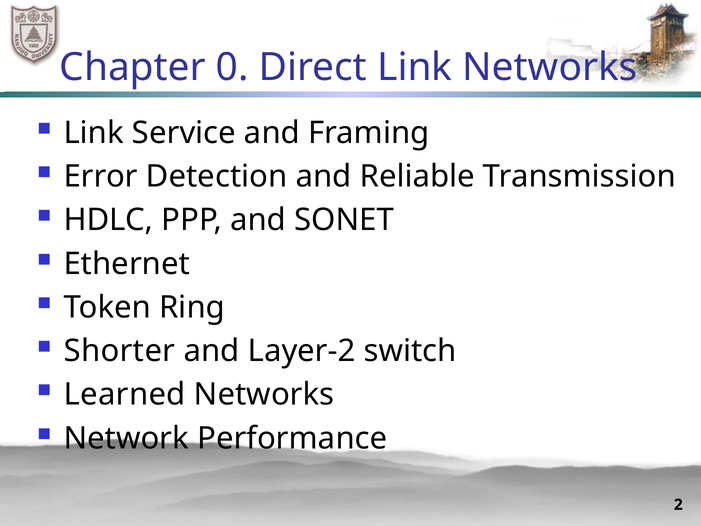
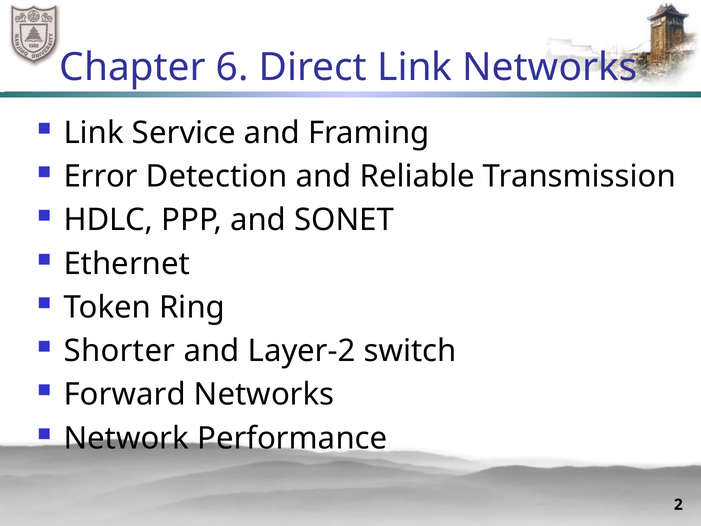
0: 0 -> 6 (232, 68)
Learned: Learned -> Forward (125, 395)
